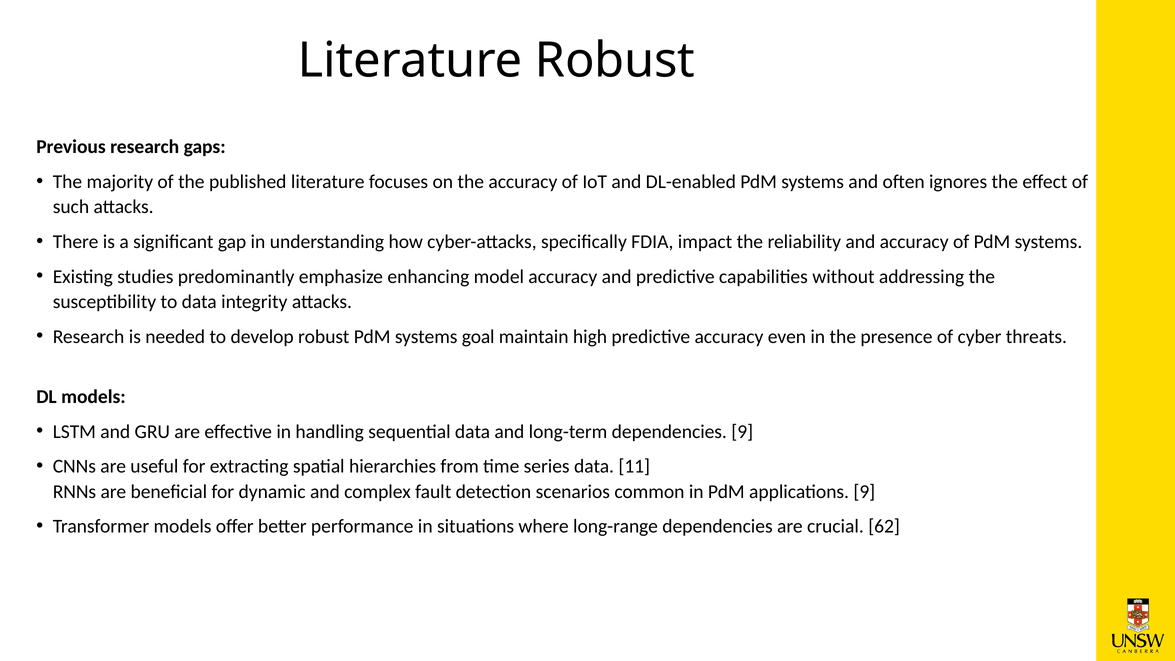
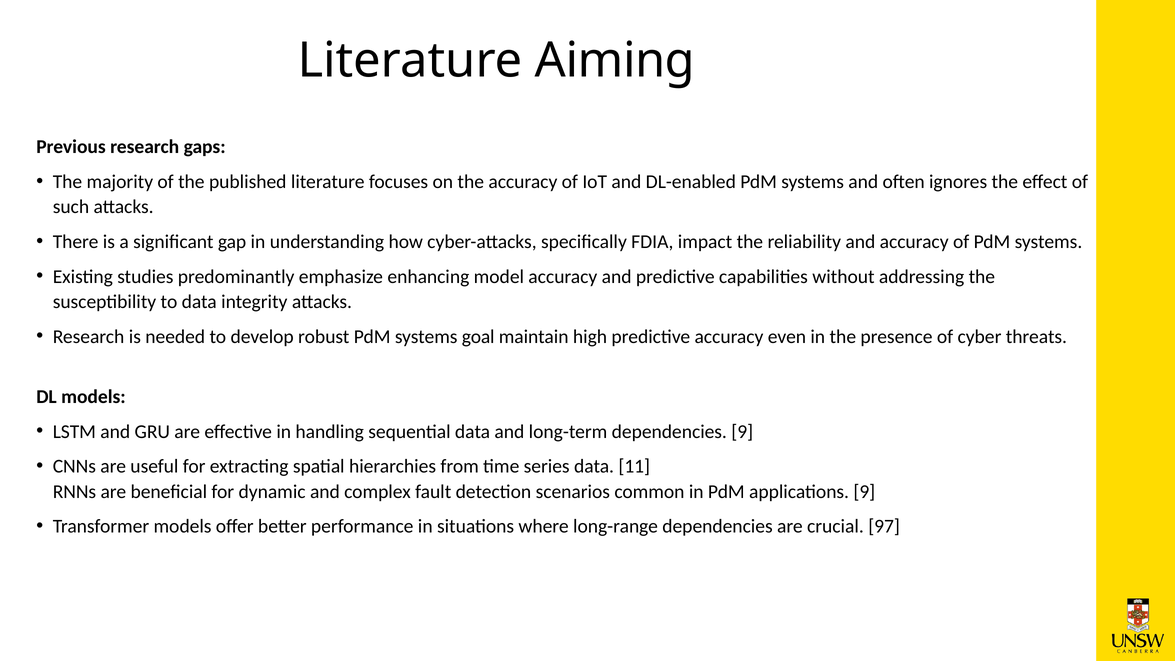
Literature Robust: Robust -> Aiming (615, 61)
62: 62 -> 97 (884, 526)
